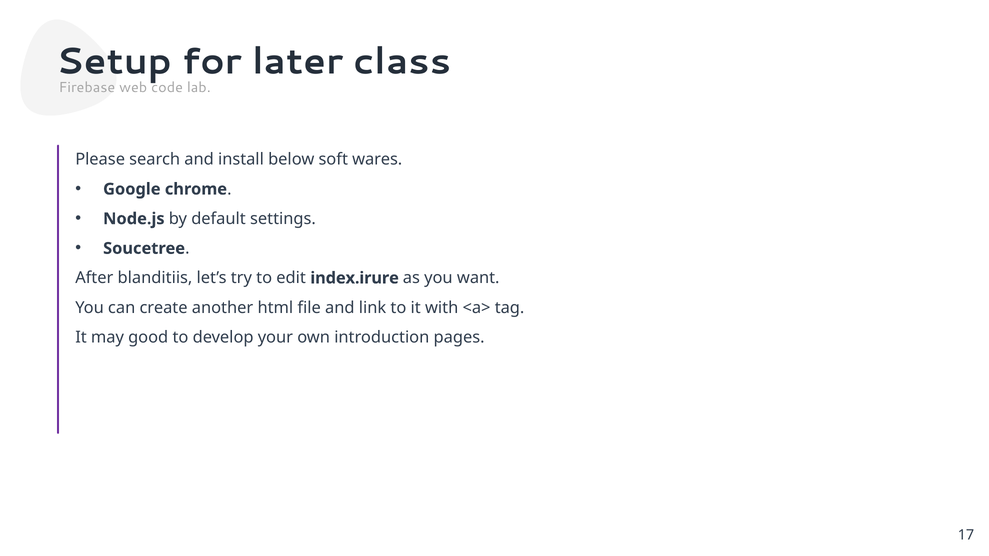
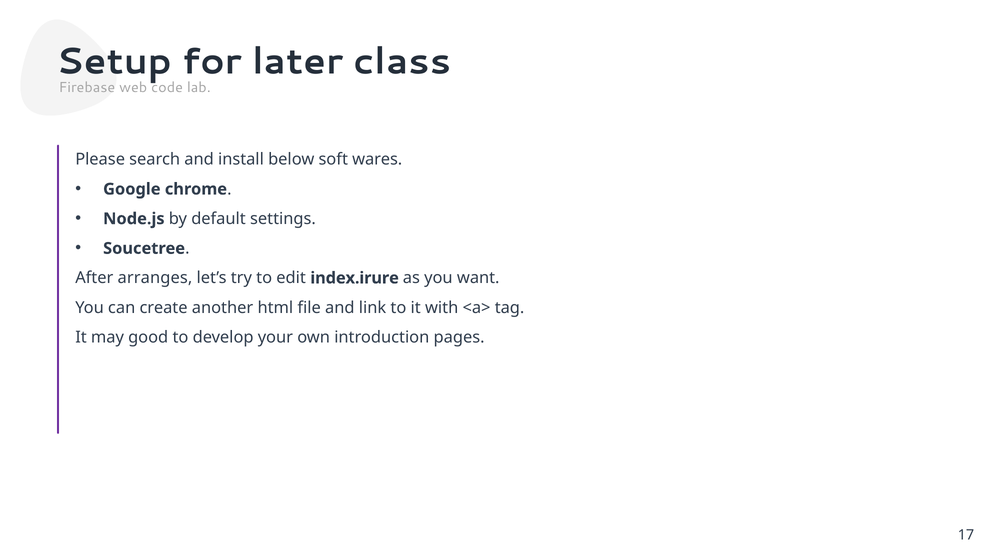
blanditiis: blanditiis -> arranges (155, 278)
